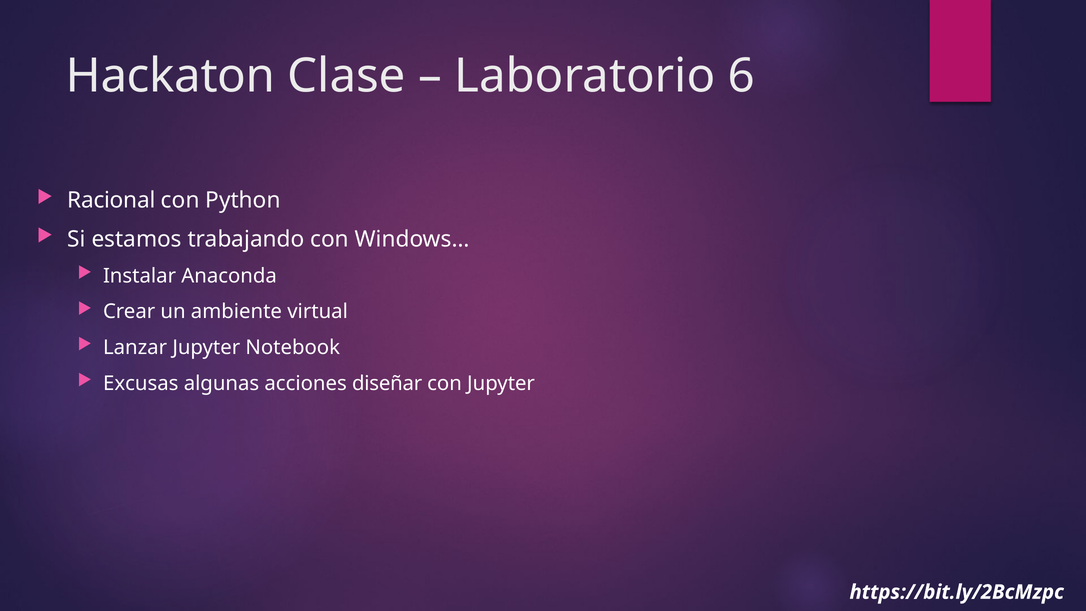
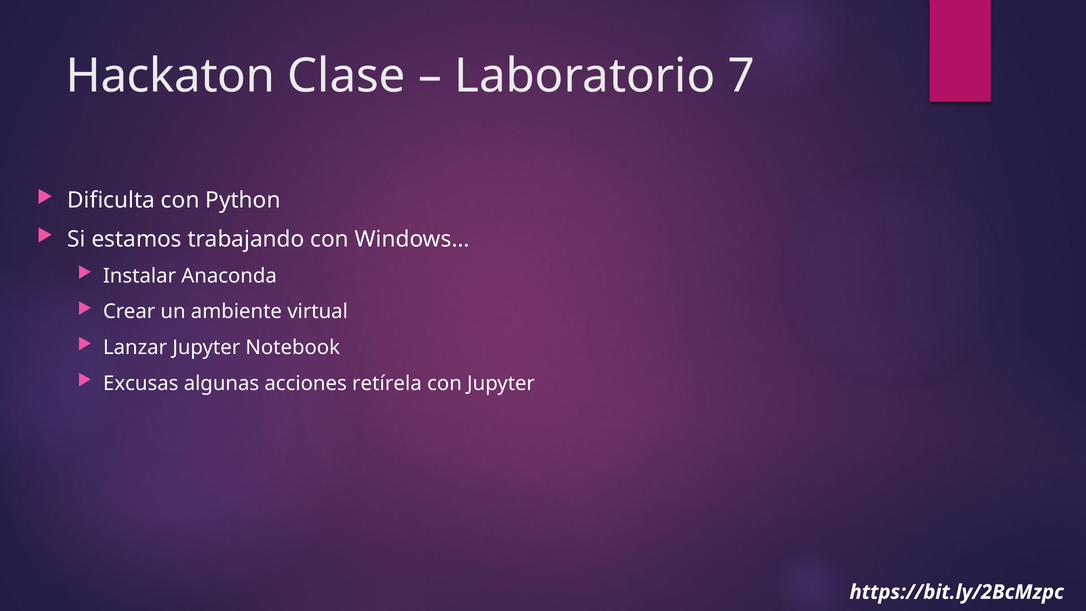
6: 6 -> 7 (741, 76)
Racional: Racional -> Dificulta (111, 200)
diseñar: diseñar -> retírela (387, 383)
